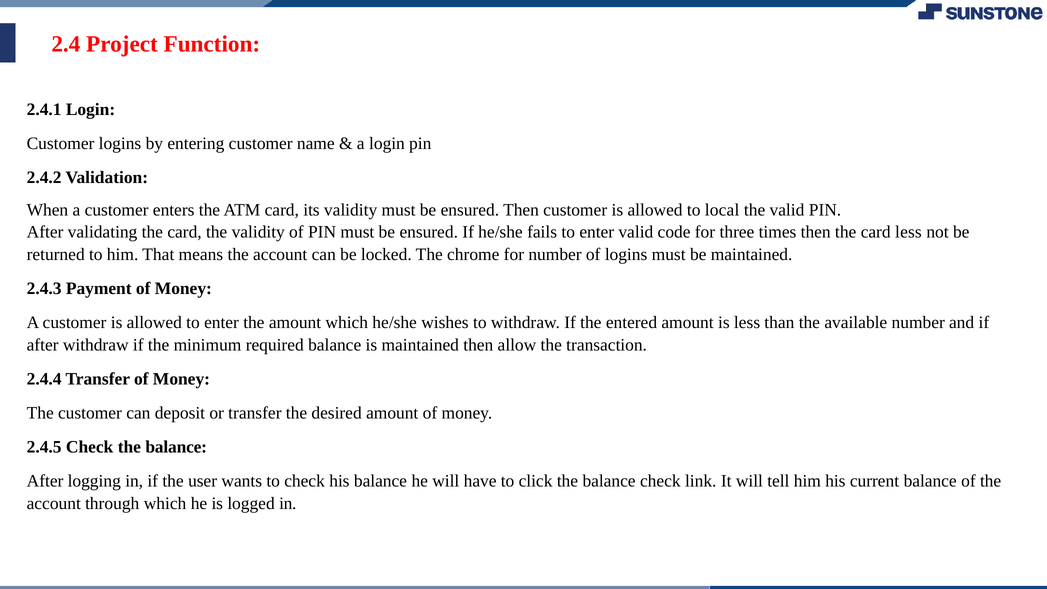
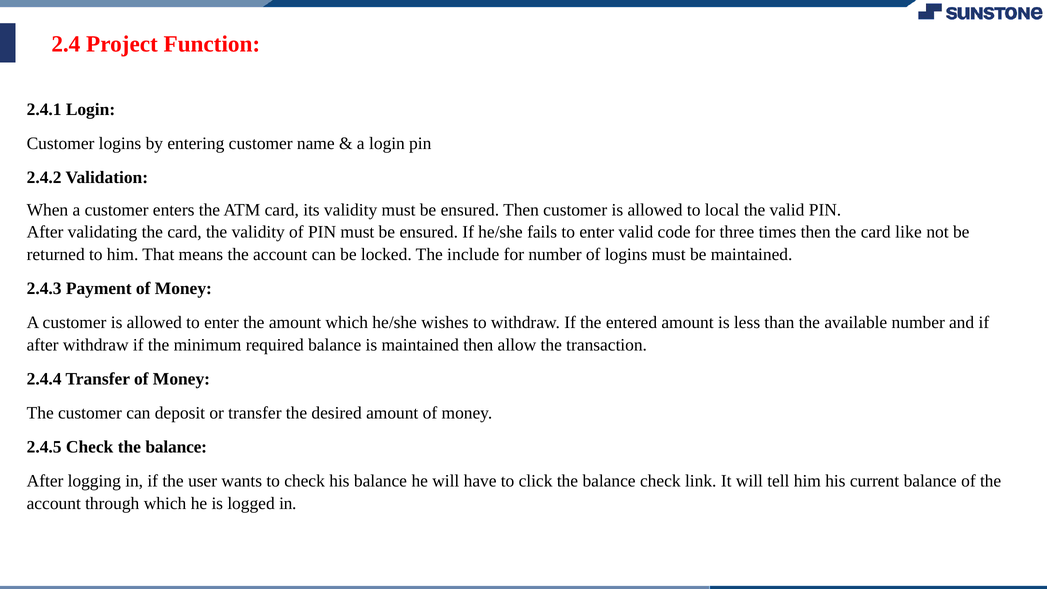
card less: less -> like (908, 232)
chrome: chrome -> include (473, 255)
